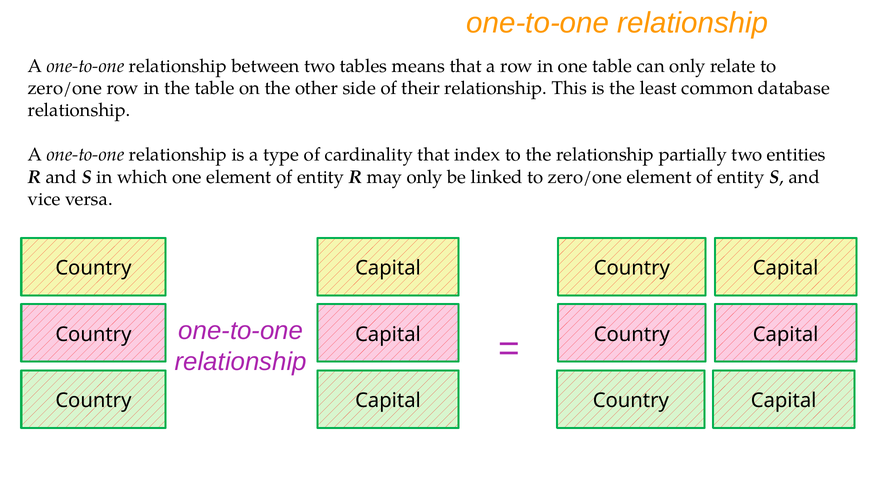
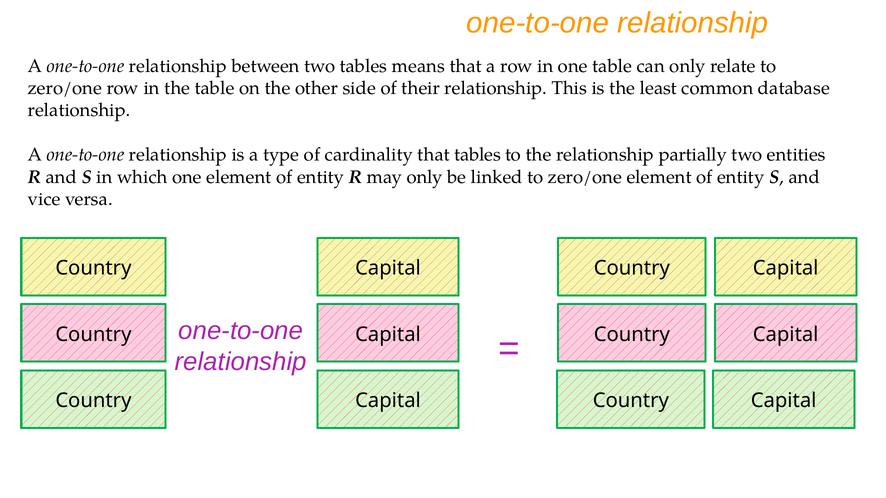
that index: index -> tables (478, 155)
